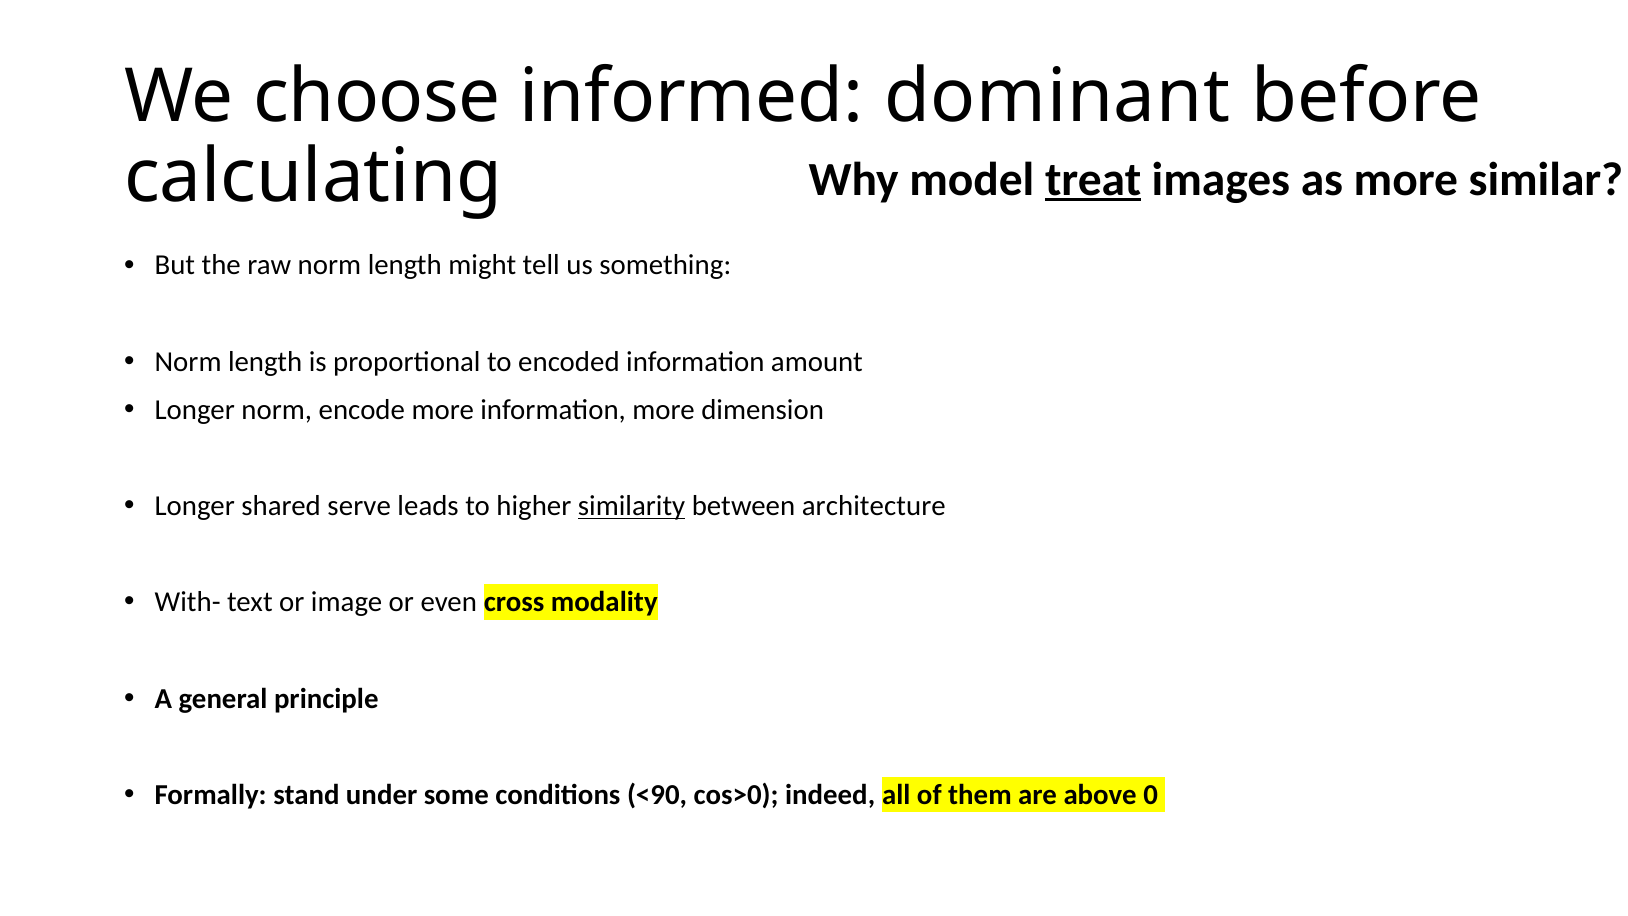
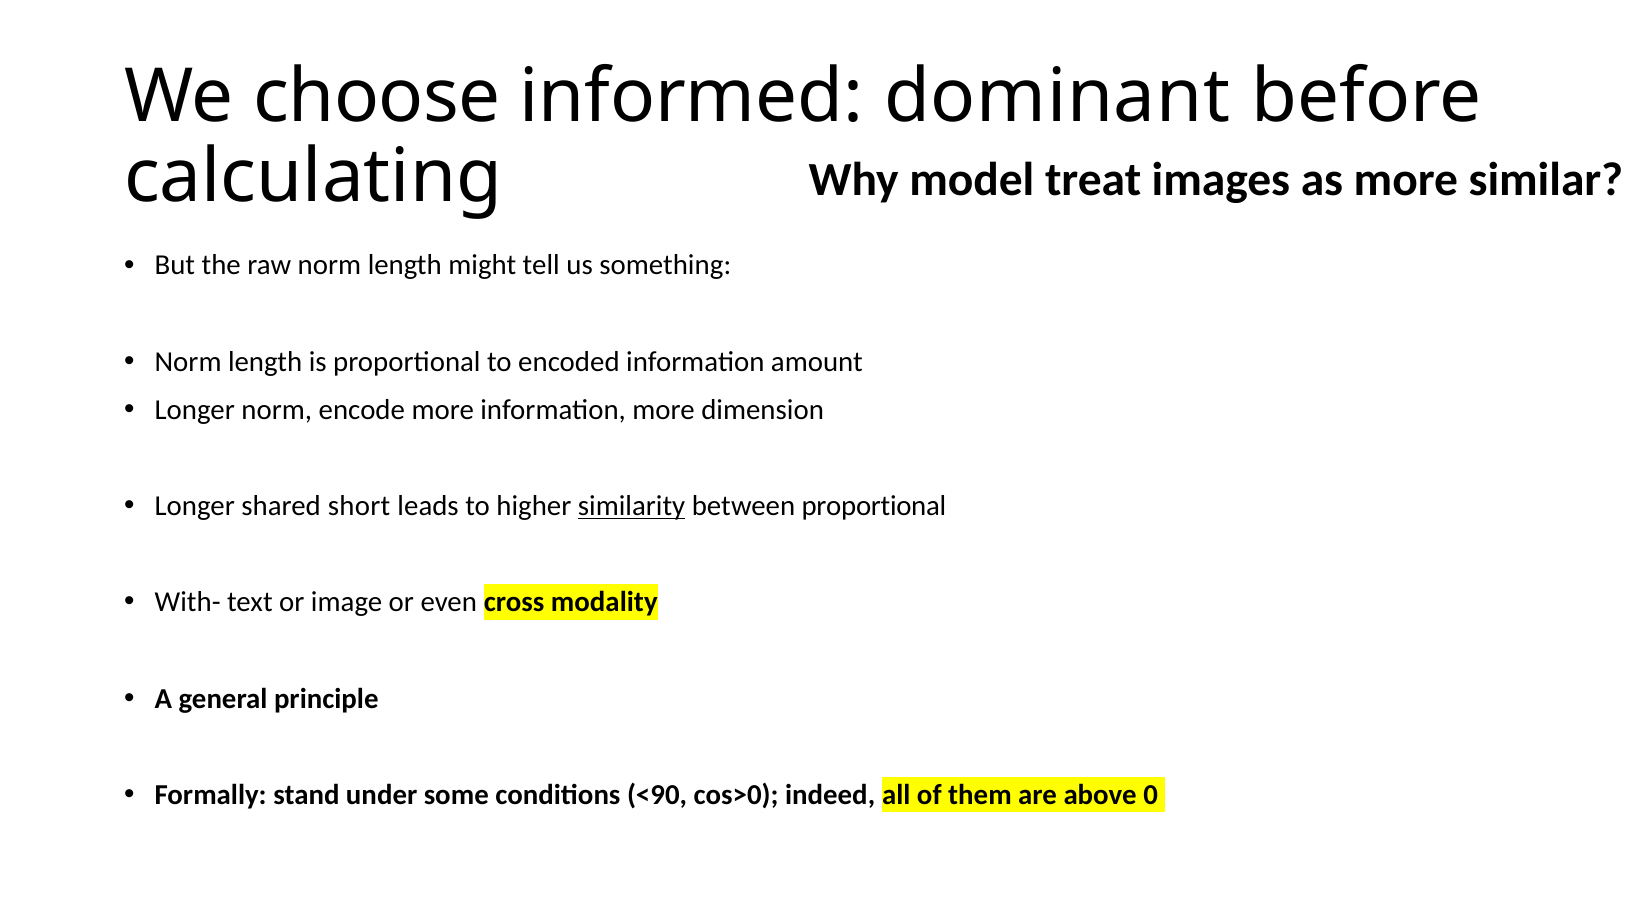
treat underline: present -> none (1093, 179)
serve: serve -> short (359, 506)
between architecture: architecture -> proportional (874, 506)
